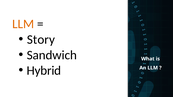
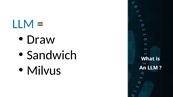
LLM colour: orange -> blue (23, 24)
Story: Story -> Draw (41, 40)
Hybrid: Hybrid -> Milvus (44, 71)
